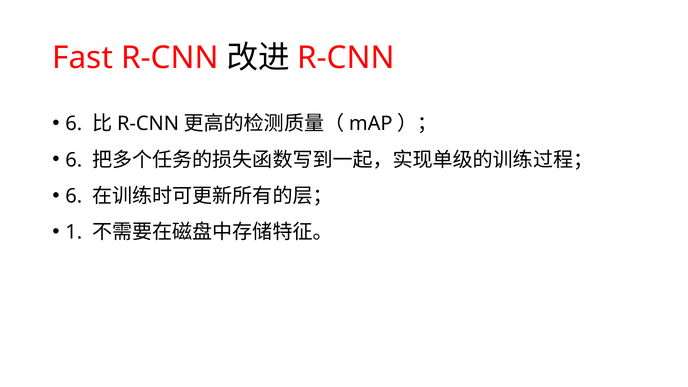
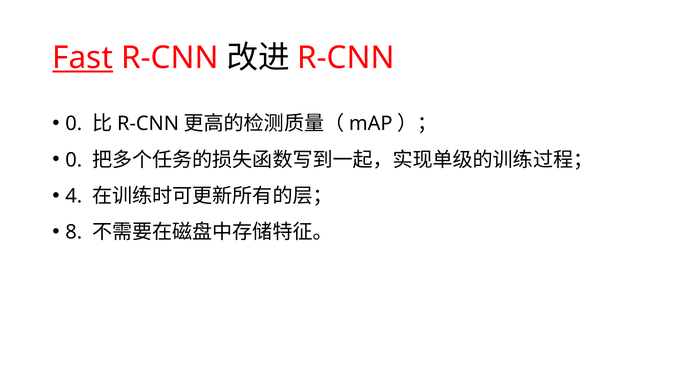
Fast underline: none -> present (83, 58)
6: 6 -> 0 (74, 124)
6: 6 -> 0 (74, 160)
6: 6 -> 4 (74, 196)
1: 1 -> 8 (74, 232)
